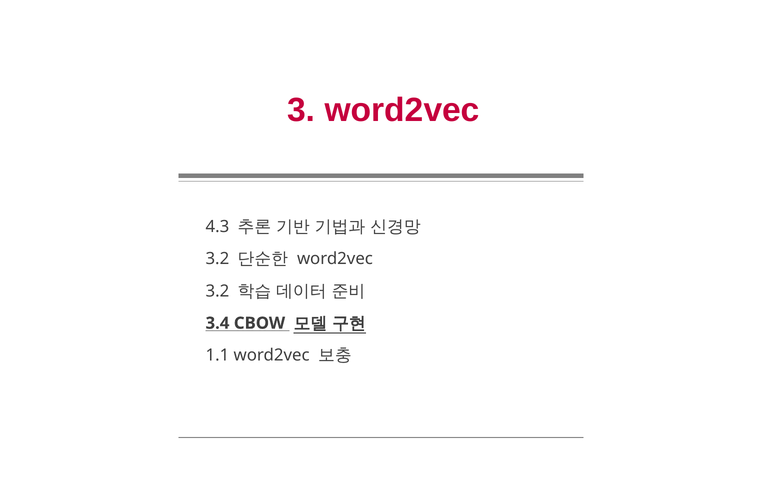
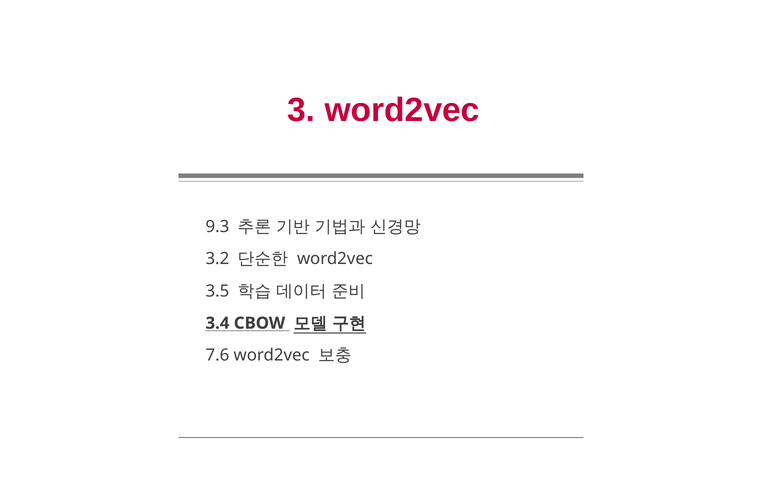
4.3: 4.3 -> 9.3 (217, 227)
3.2: 3.2 -> 3.5 (217, 291)
1.1: 1.1 -> 7.6 (217, 356)
